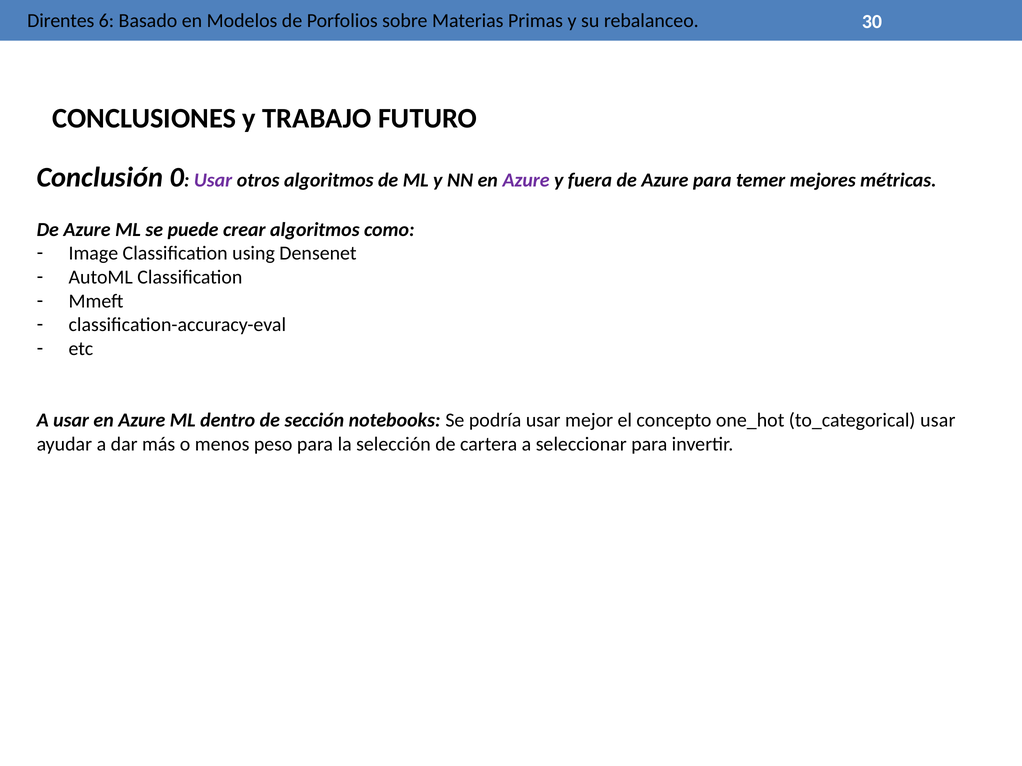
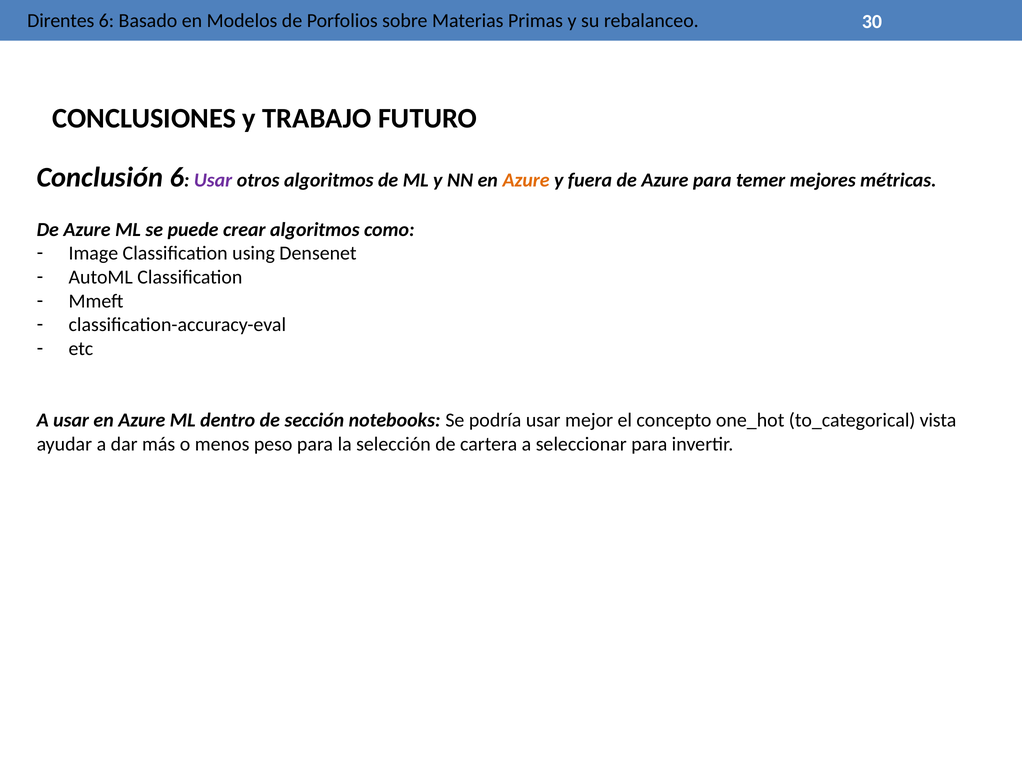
Conclusión 0: 0 -> 6 (177, 177)
Azure colour: purple -> orange (526, 180)
to_categorical usar: usar -> vista (938, 421)
